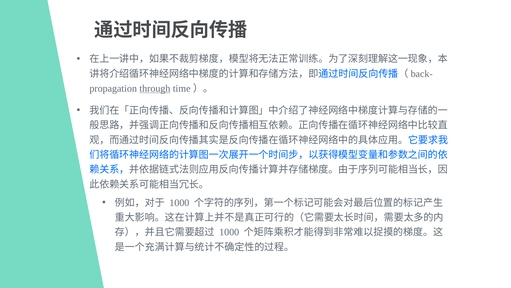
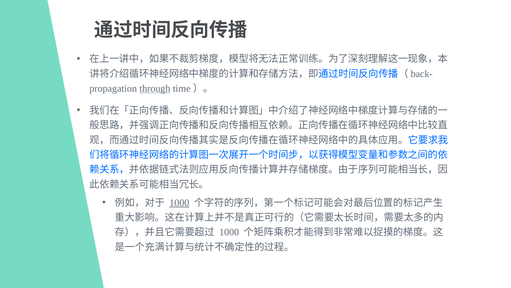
1000 underline: none -> present (179, 202)
